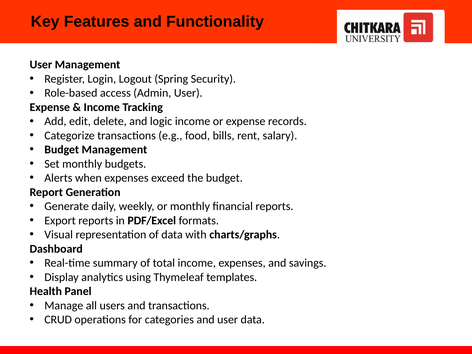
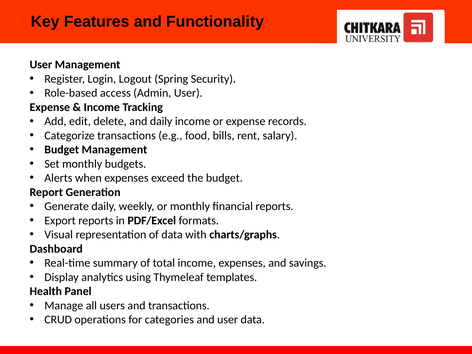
and logic: logic -> daily (161, 121)
